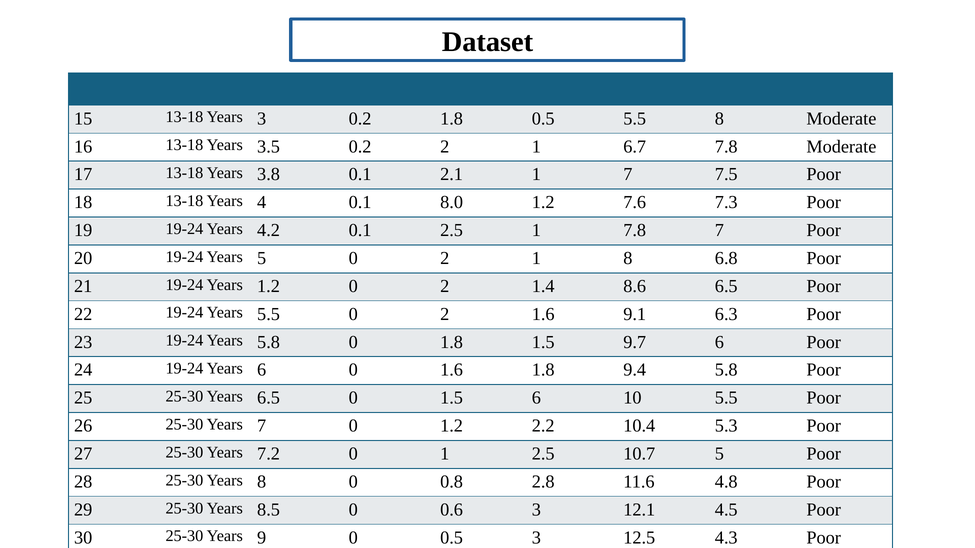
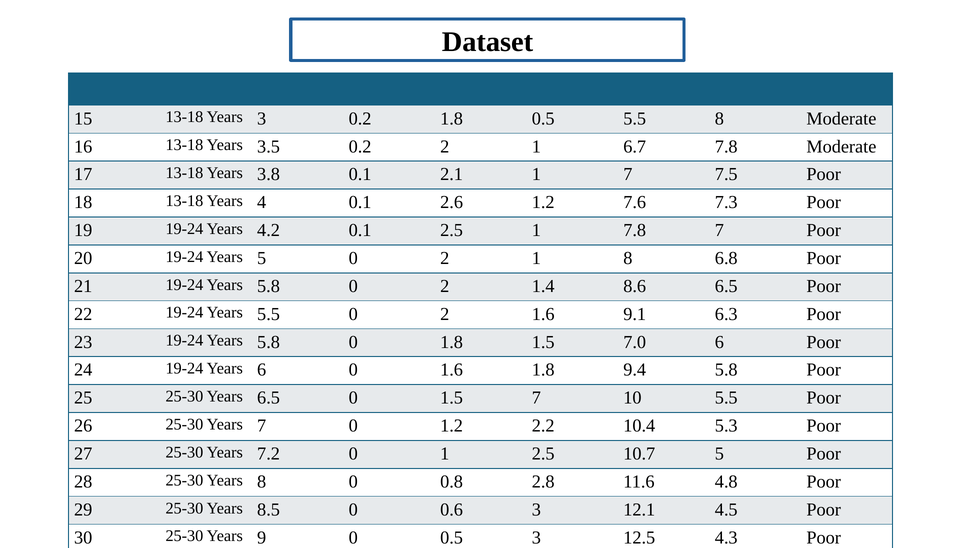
8.0: 8.0 -> 2.6 (452, 203)
21 19-24 Years 1.2: 1.2 -> 5.8 (269, 286)
9.7: 9.7 -> 7.0 (635, 342)
1.5 6: 6 -> 7 (536, 398)
